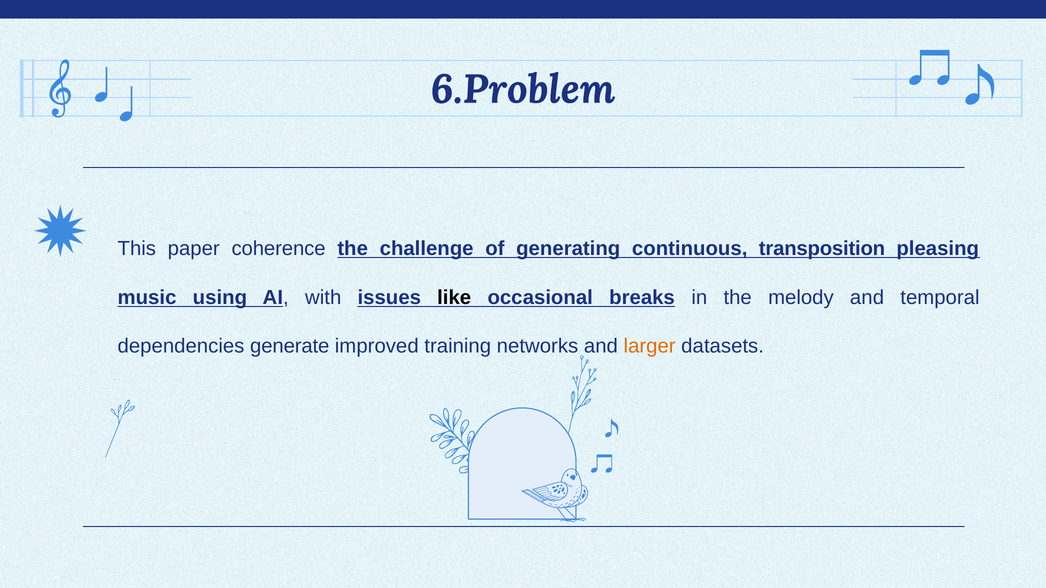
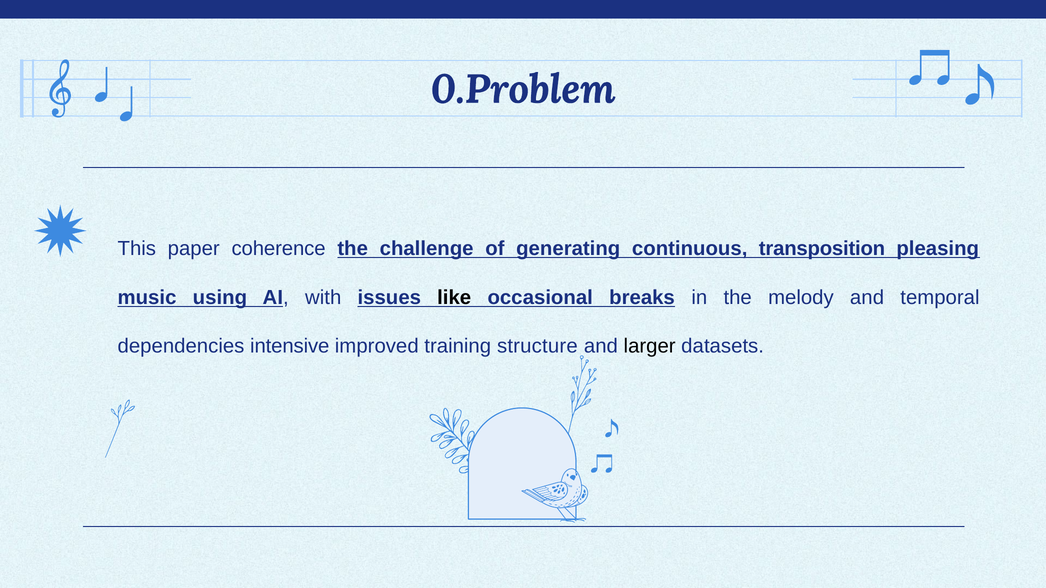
6.Problem: 6.Problem -> 0.Problem (523, 89)
generate: generate -> intensive (290, 346)
networks: networks -> structure (537, 346)
larger colour: orange -> black (650, 346)
